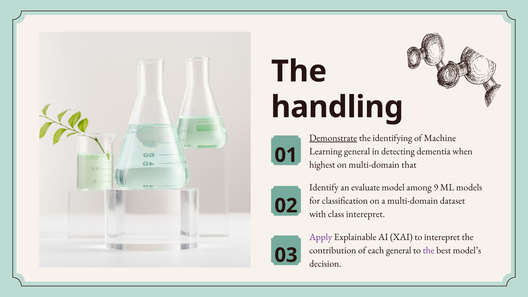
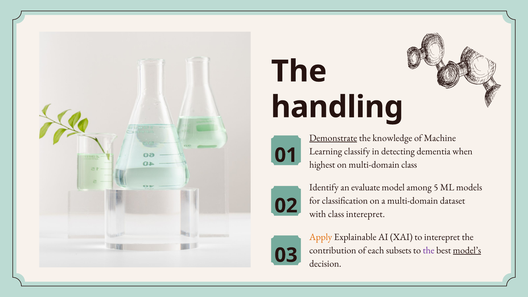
identifying: identifying -> knowledge (392, 138)
Learning general: general -> classify (357, 151)
multi-domain that: that -> class (409, 165)
9: 9 -> 5 (436, 187)
Apply colour: purple -> orange (321, 237)
each general: general -> subsets (399, 250)
model’s underline: none -> present (467, 250)
